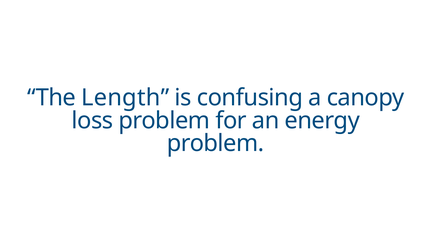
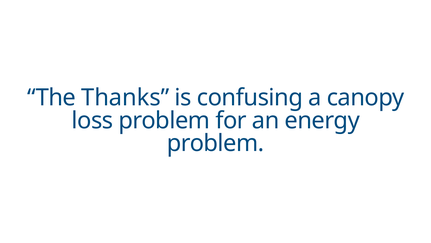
Length: Length -> Thanks (125, 97)
